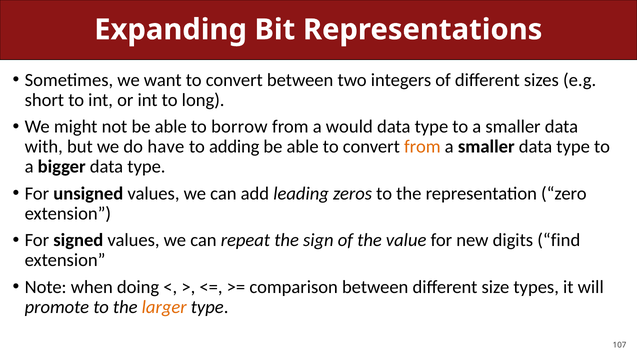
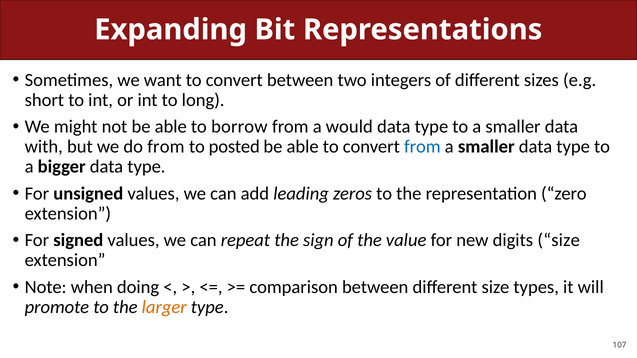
do have: have -> from (166, 147)
adding: adding -> posted (234, 147)
from colour: orange -> blue (422, 147)
digits find: find -> size (559, 240)
